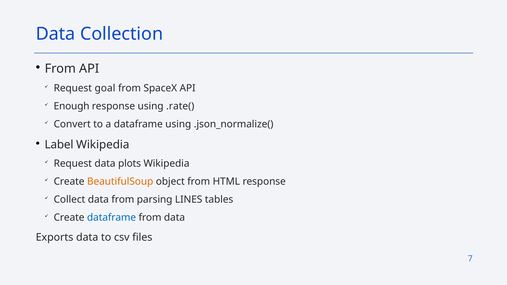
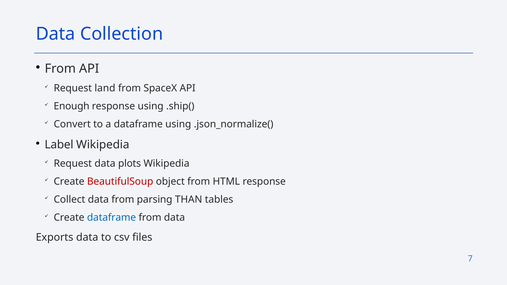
goal: goal -> land (105, 88)
.rate(: .rate( -> .ship( (180, 106)
BeautifulSoup colour: orange -> red (120, 182)
LINES: LINES -> THAN (189, 200)
